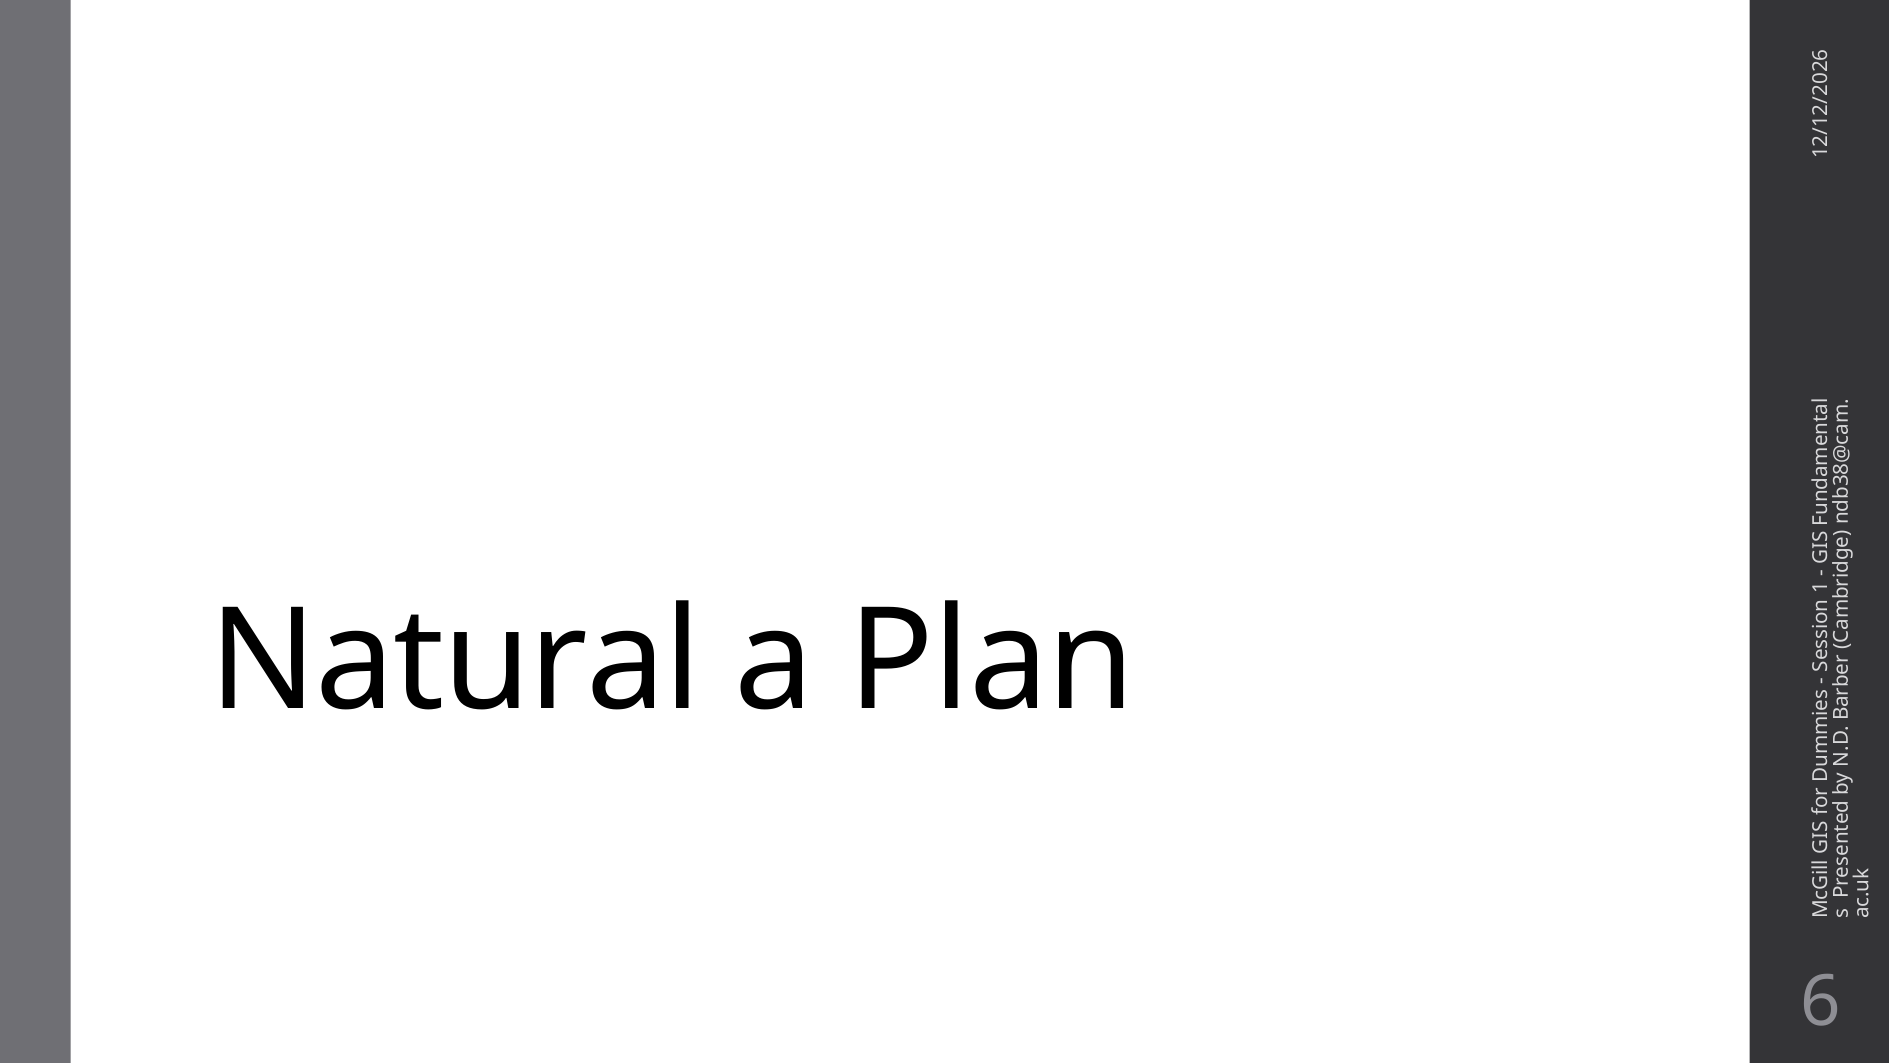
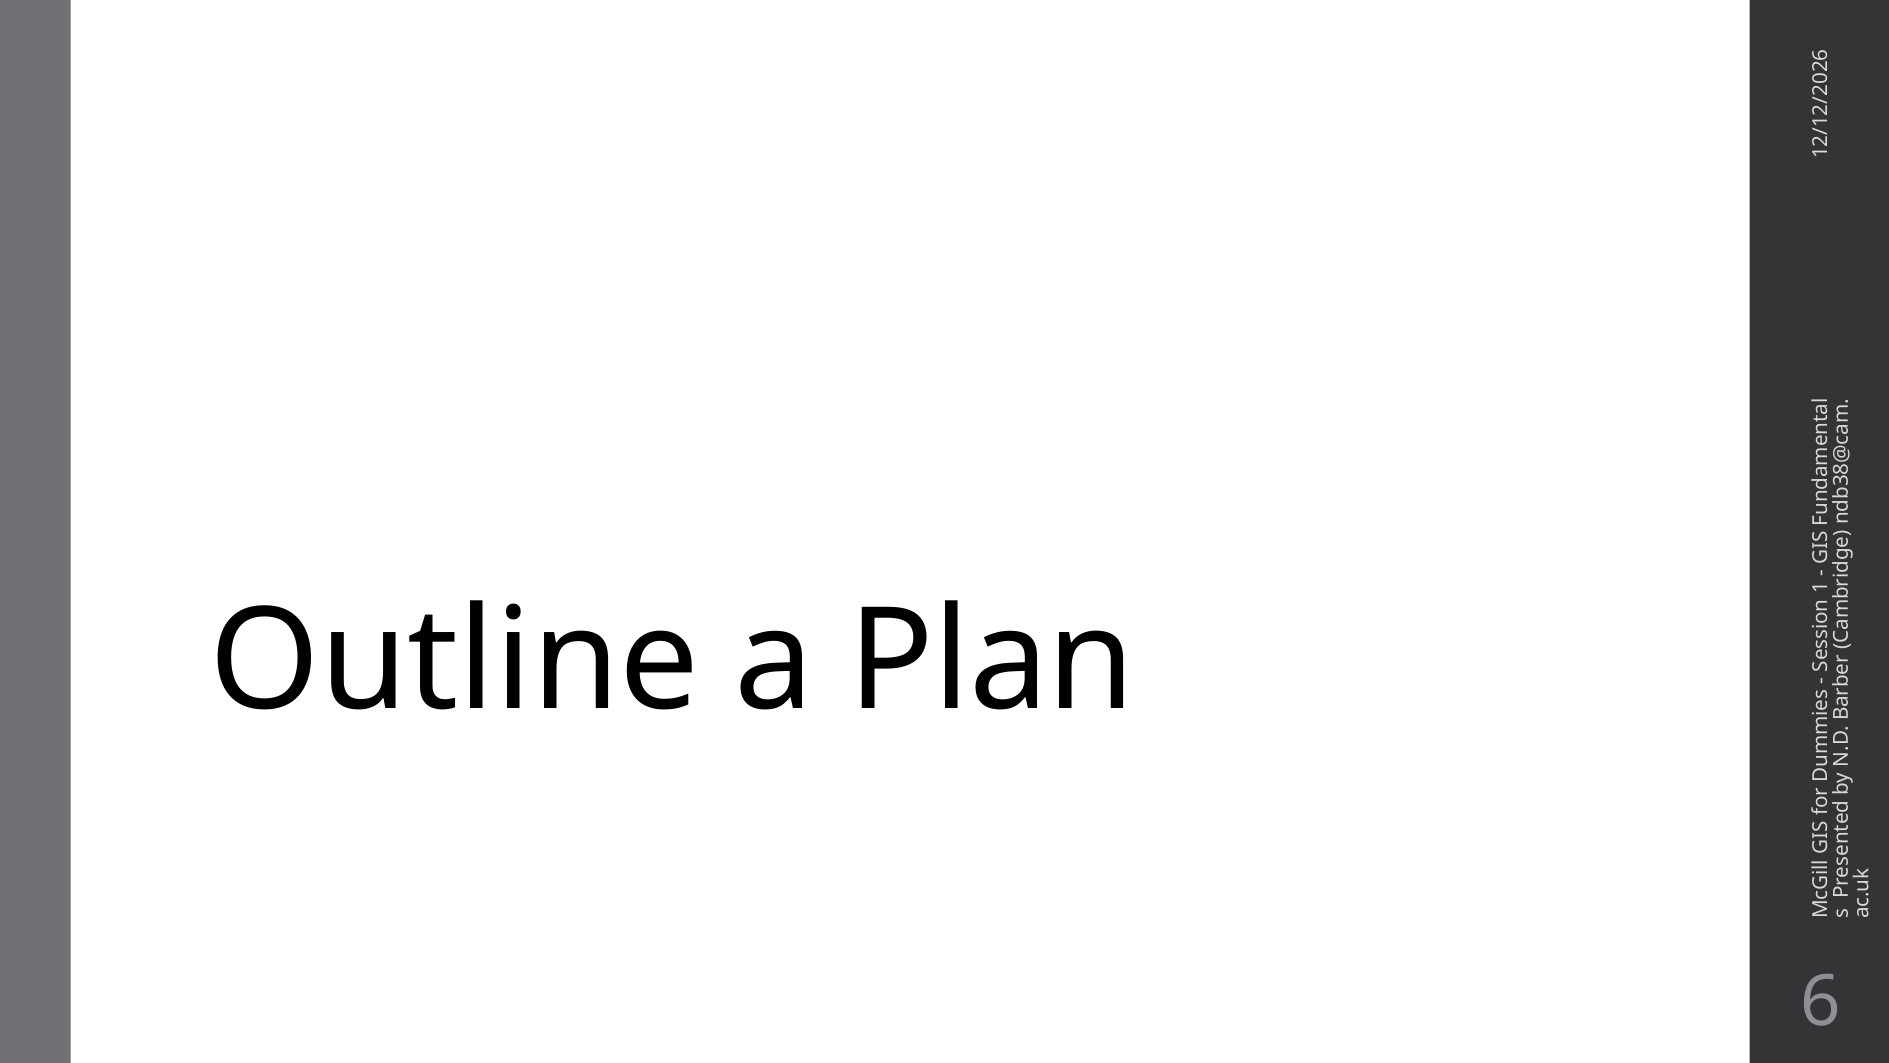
Natural: Natural -> Outline (455, 661)
